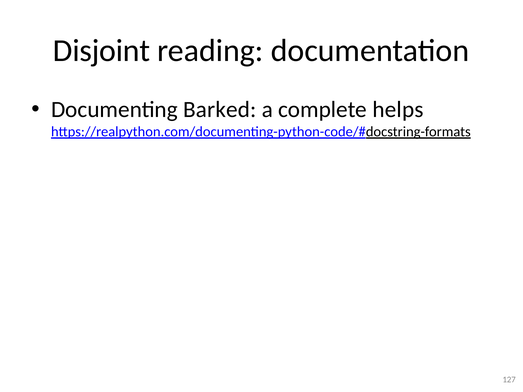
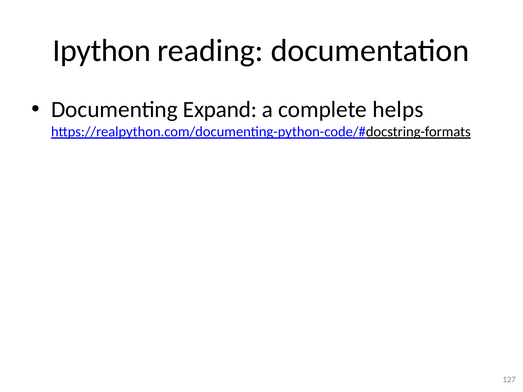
Disjoint: Disjoint -> Ipython (102, 51)
Barked: Barked -> Expand (220, 110)
